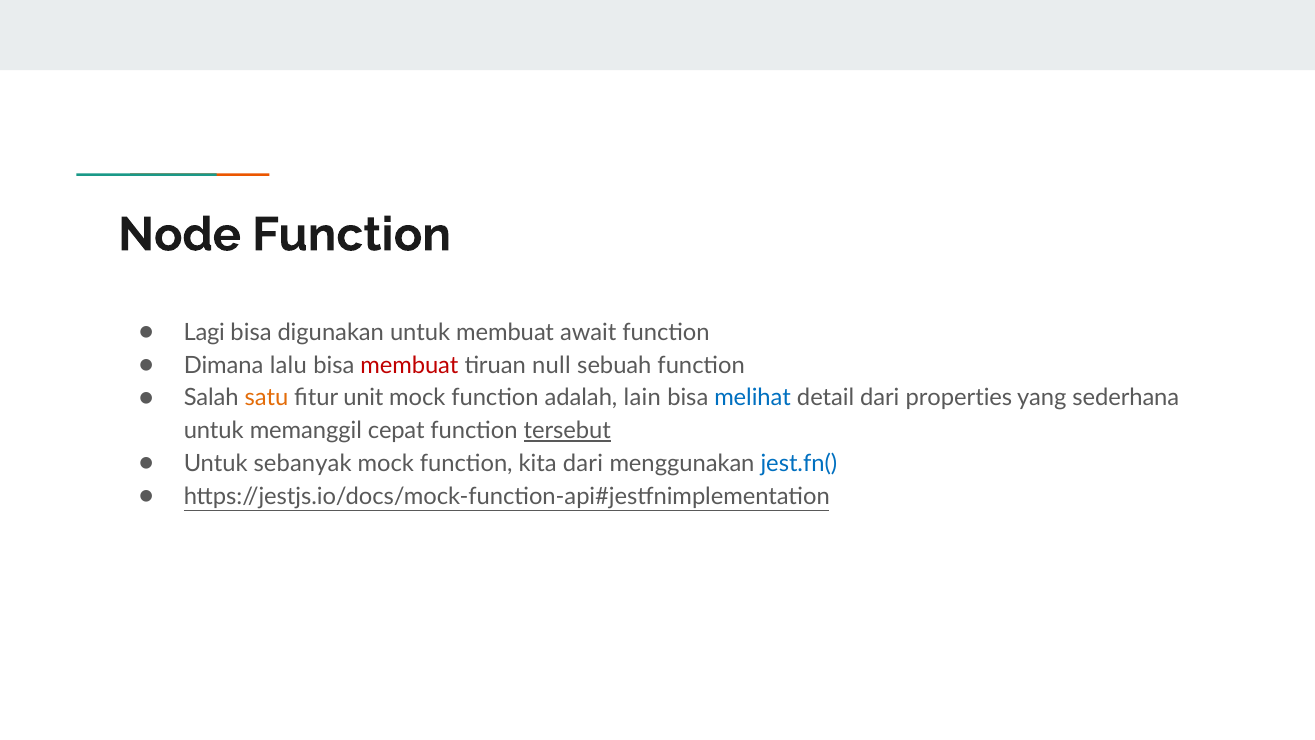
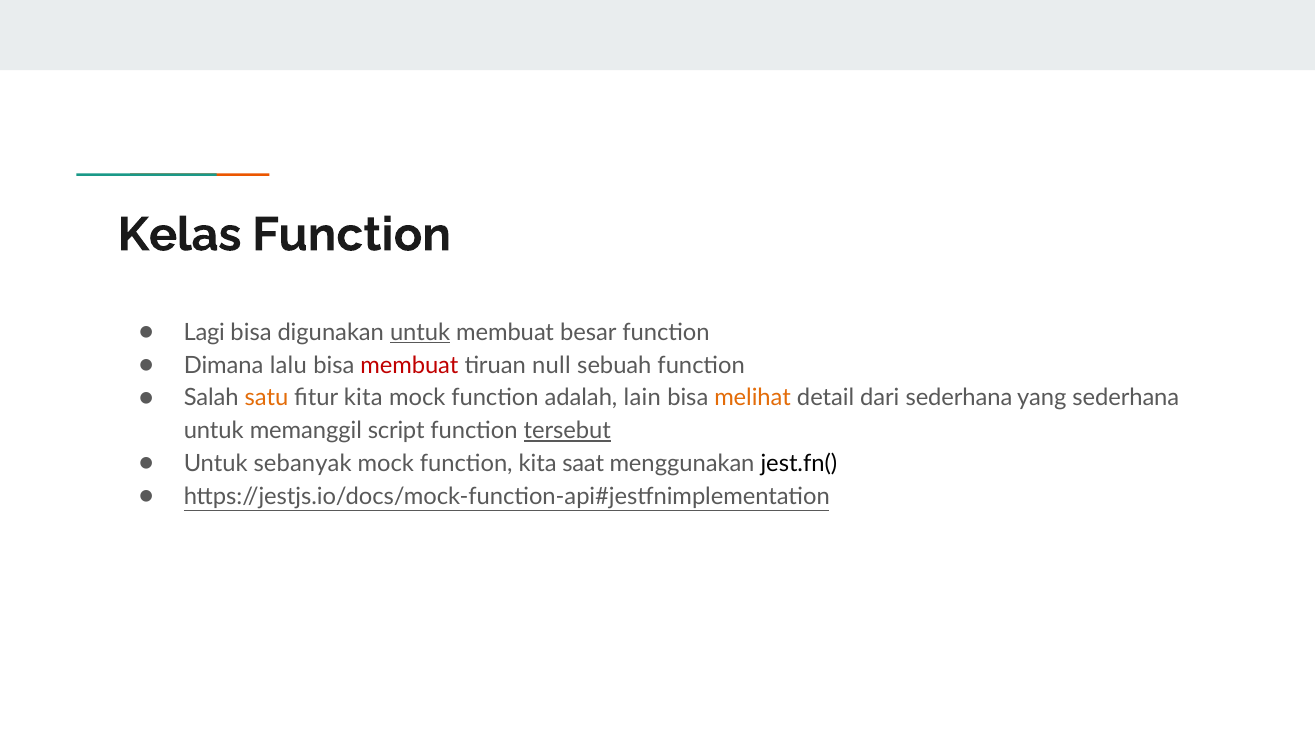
Node: Node -> Kelas (180, 235)
untuk underline: none -> present (420, 332)
await: await -> besar (588, 332)
fitur unit: unit -> kita (363, 398)
melihat colour: blue -> orange (753, 398)
dari properties: properties -> sederhana (959, 398)
cepat: cepat -> script (396, 431)
kita dari: dari -> saat (583, 463)
jest.fn( colour: blue -> black (799, 463)
